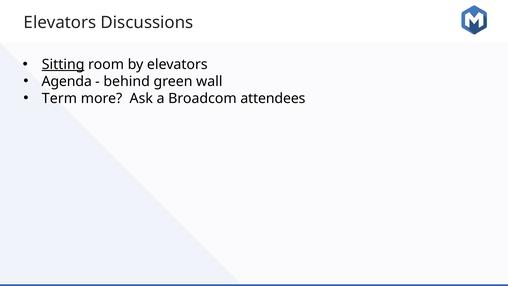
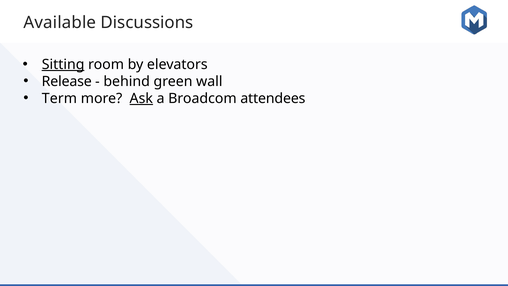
Elevators: Elevators -> Available (60, 22)
Agenda: Agenda -> Release (67, 81)
Ask underline: none -> present (141, 98)
